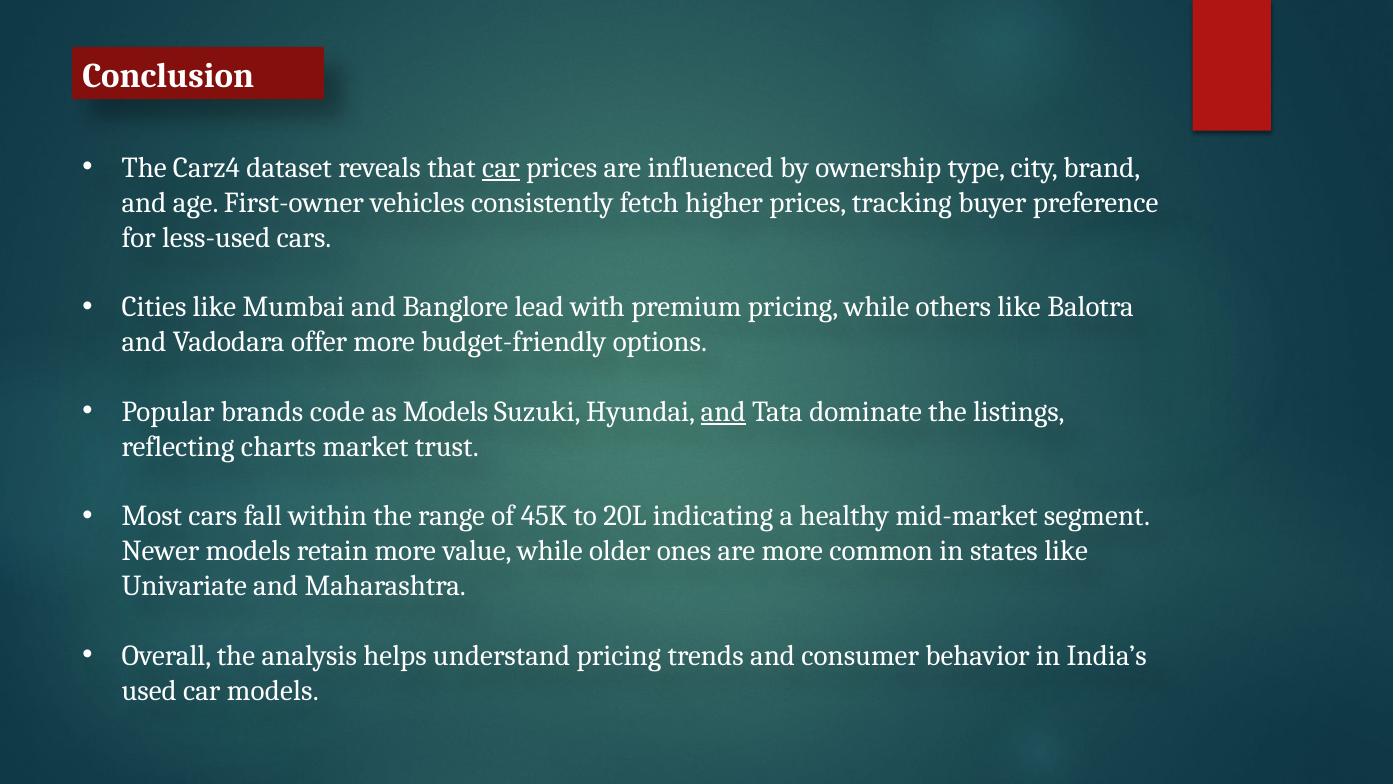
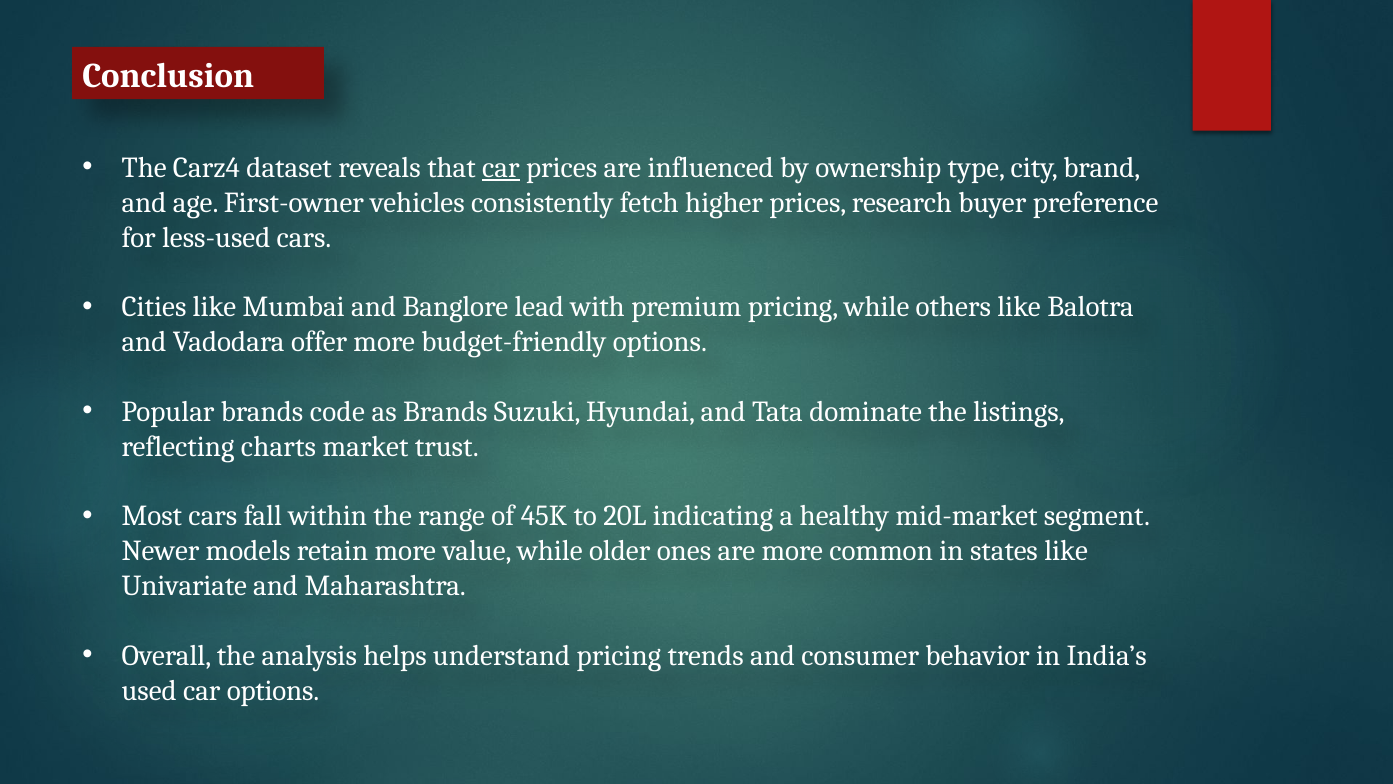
tracking: tracking -> research (902, 203)
as Models: Models -> Brands (445, 412)
and underline: present -> none (723, 412)
car models: models -> options (273, 690)
